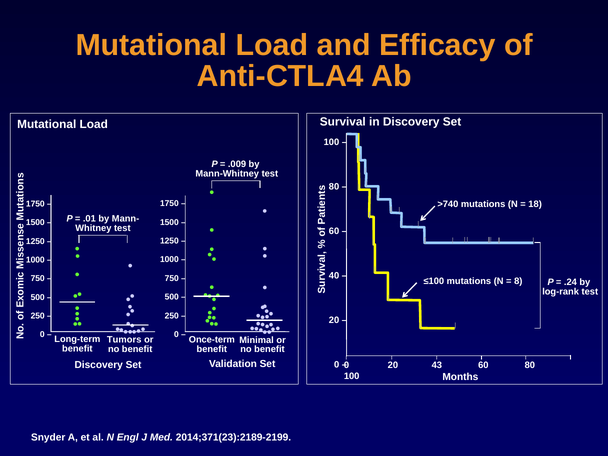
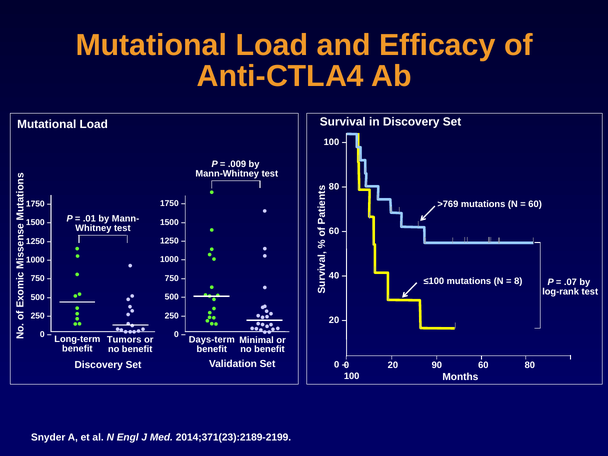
>740: >740 -> >769 (448, 204)
18: 18 -> 60 (535, 204)
.24: .24 -> .07 (570, 282)
Once-term: Once-term -> Days-term (212, 340)
43: 43 -> 90 (437, 365)
